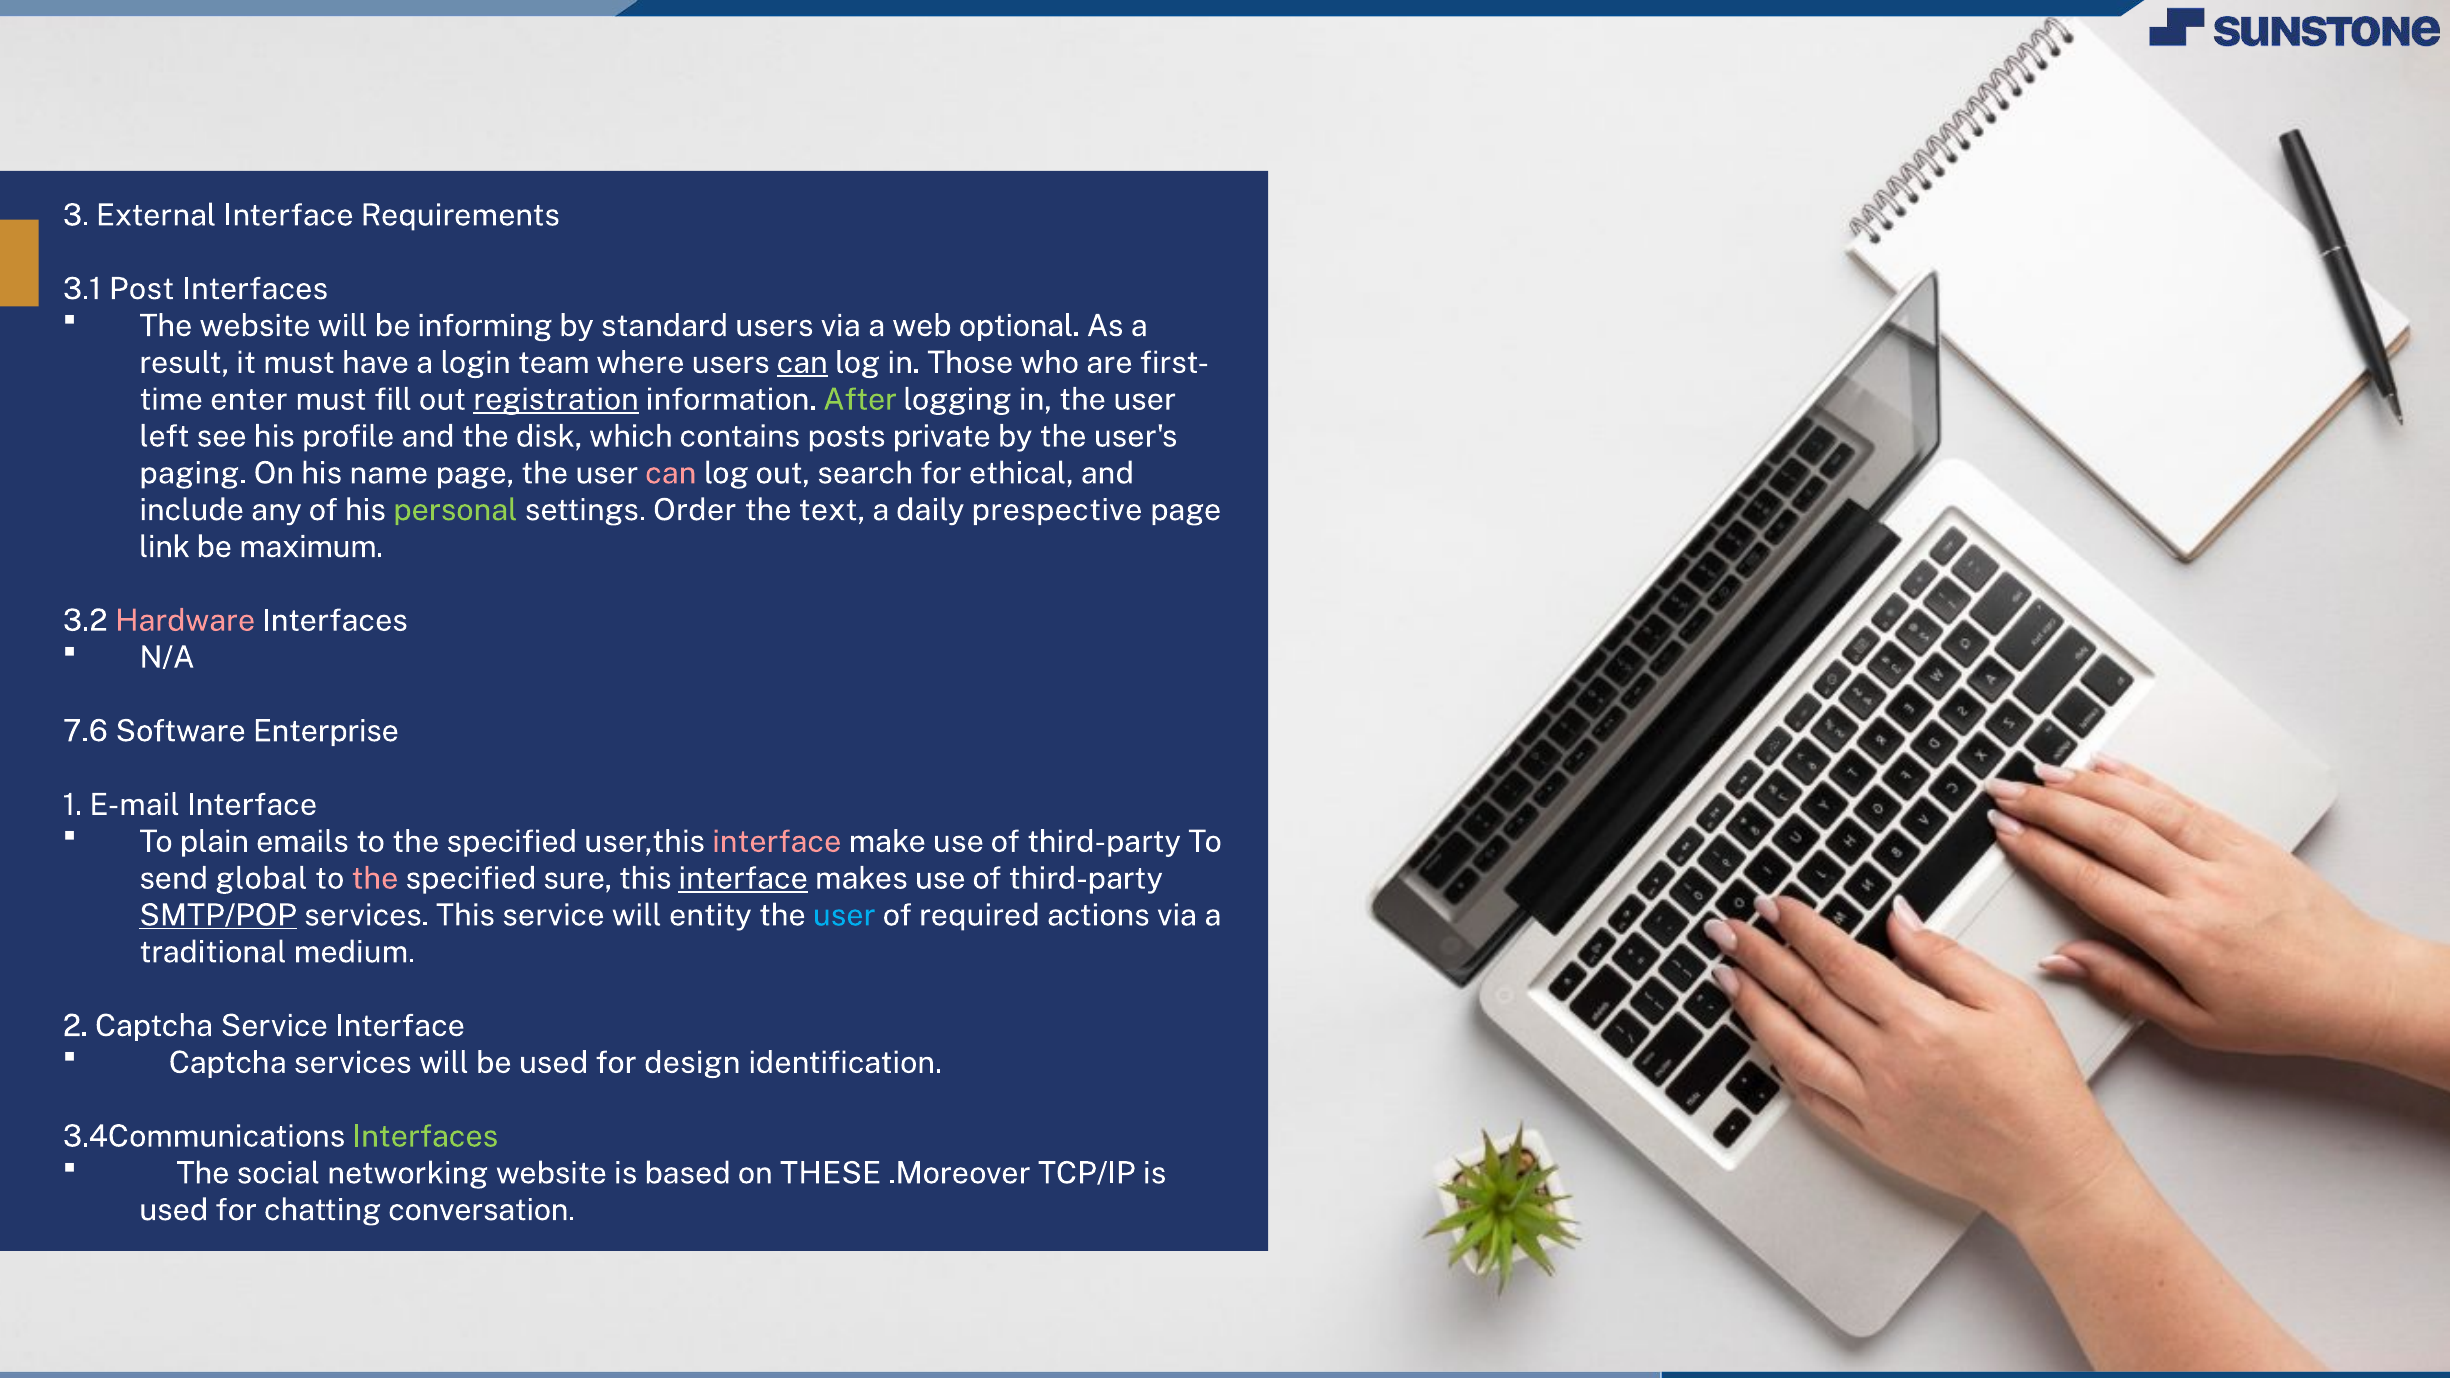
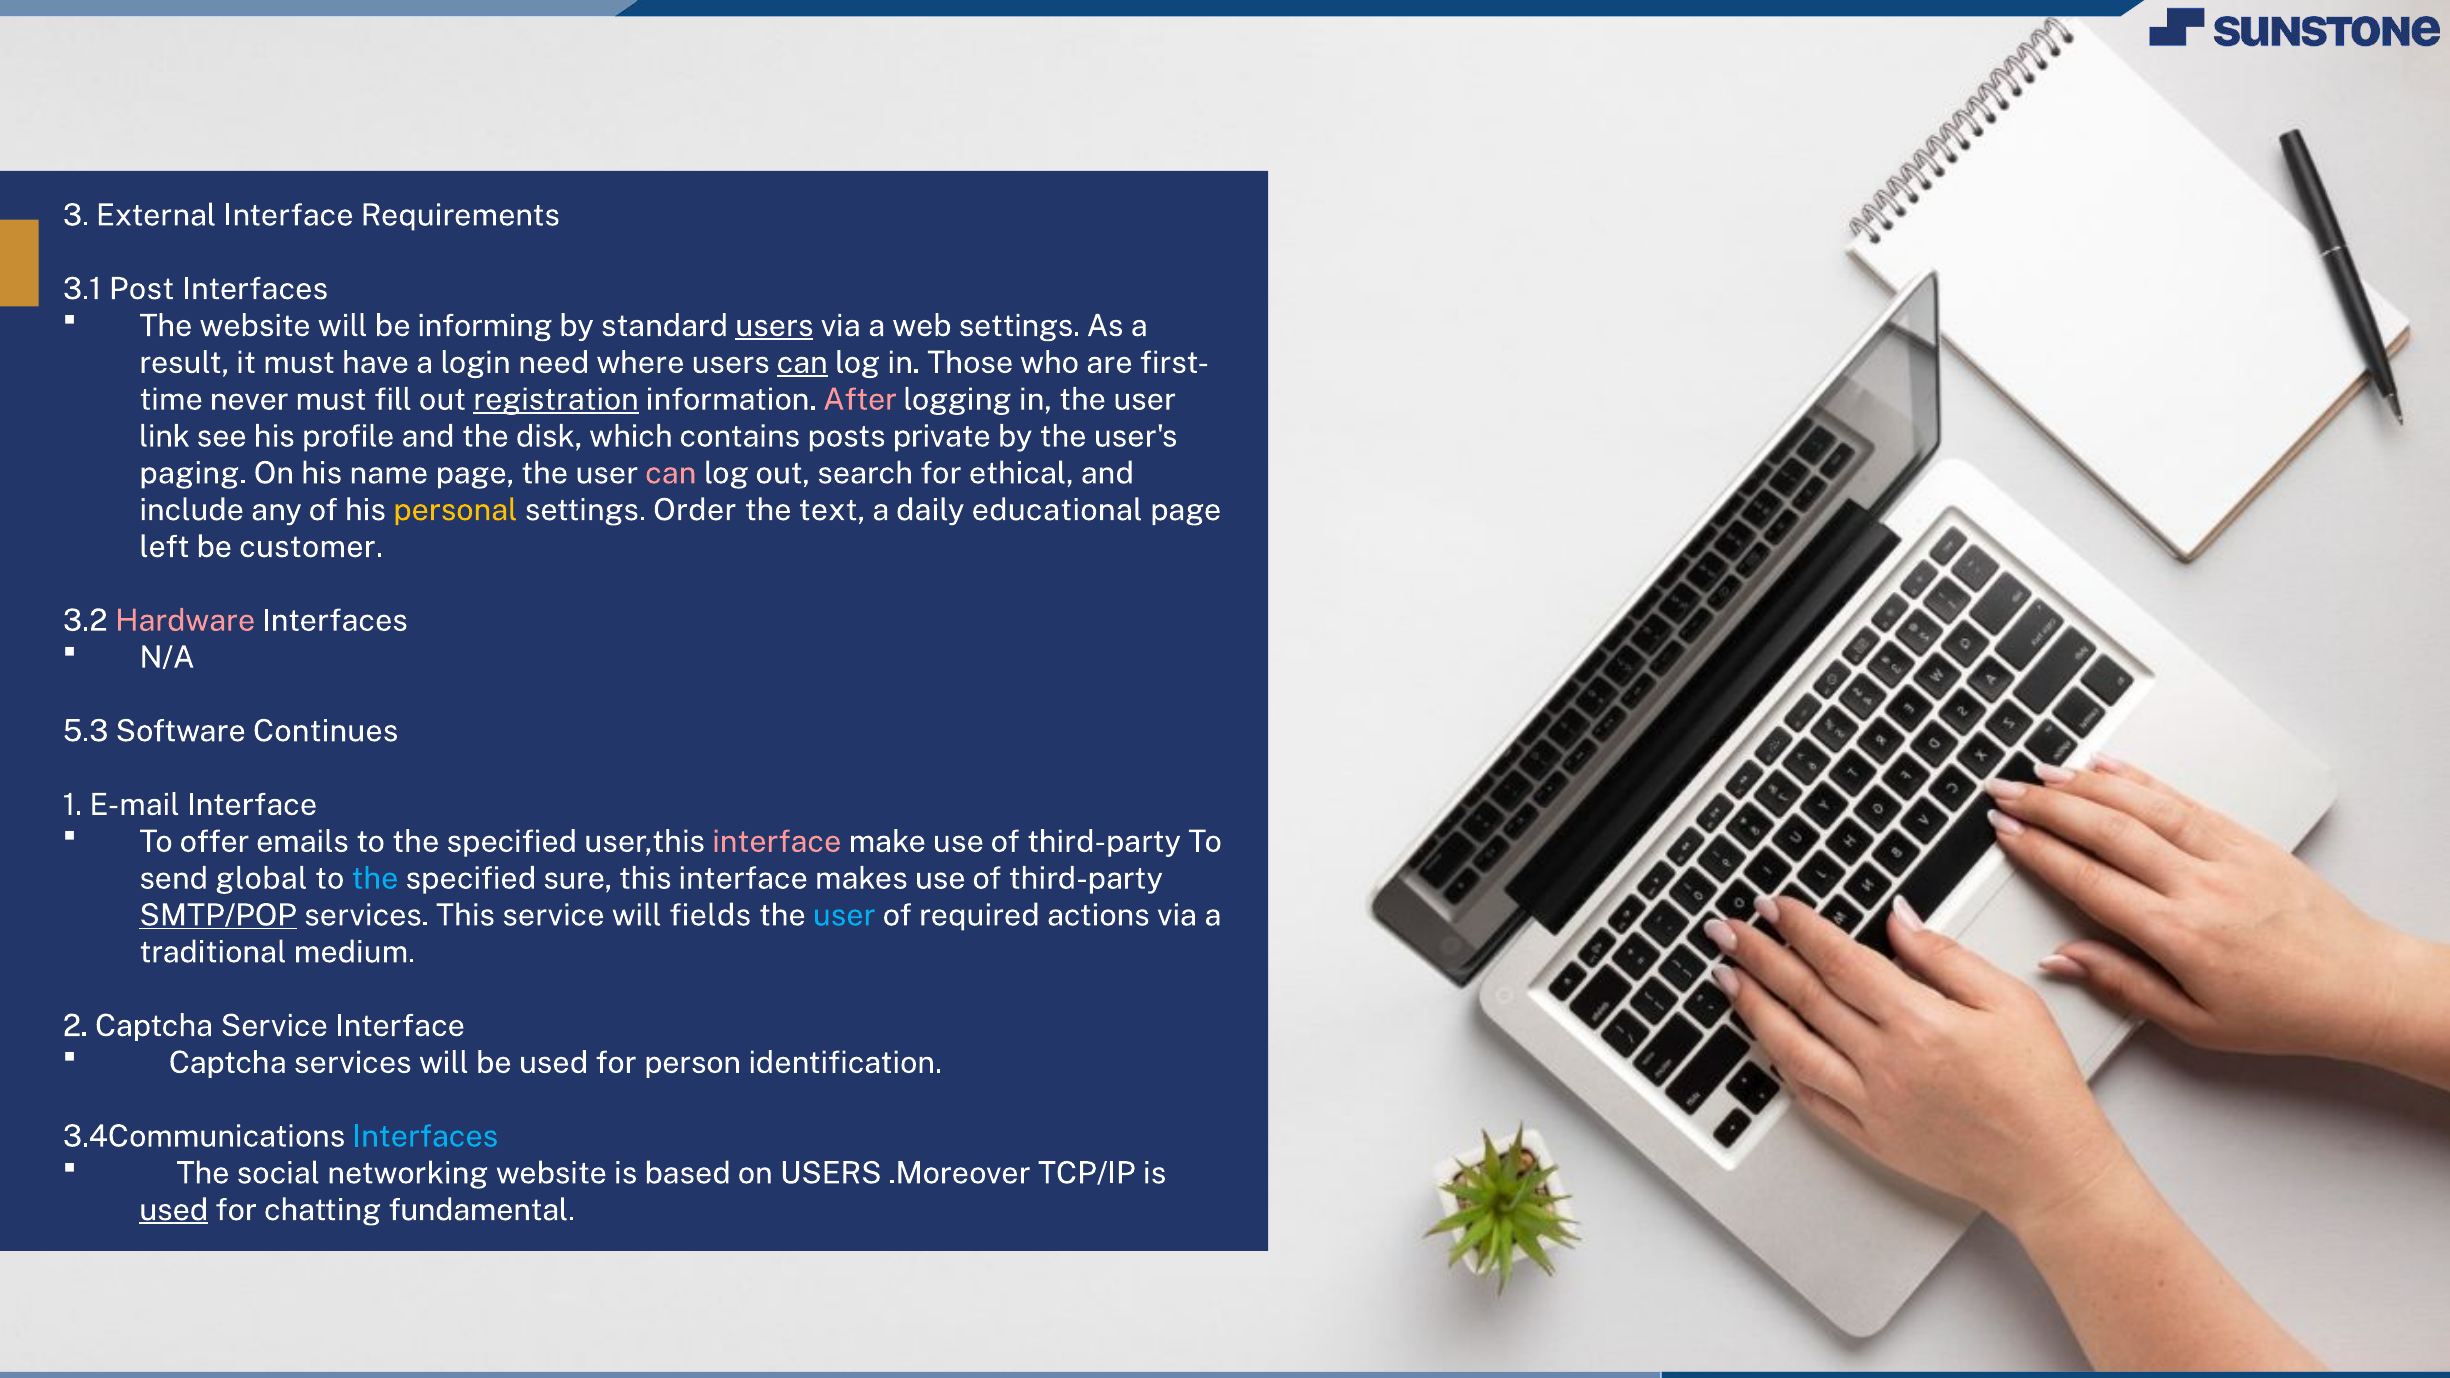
users underline: none -> present (774, 326)
web optional: optional -> settings (1019, 326)
team: team -> need (554, 363)
enter: enter -> never (249, 400)
After colour: light green -> pink (860, 400)
left: left -> link (164, 436)
personal colour: light green -> yellow (455, 510)
prespective: prespective -> educational (1057, 510)
link: link -> left (164, 547)
maximum: maximum -> customer (311, 547)
7.6: 7.6 -> 5.3 (86, 731)
Enterprise: Enterprise -> Continues (326, 731)
plain: plain -> offer (215, 842)
the colour: pink -> light blue (375, 879)
interface underline: present -> none (743, 879)
entity: entity -> fields (710, 915)
design: design -> person (693, 1063)
Interfaces colour: light green -> light blue (425, 1137)
on THESE: THESE -> USERS (831, 1173)
used underline: none -> present (174, 1210)
conversation: conversation -> fundamental (482, 1210)
